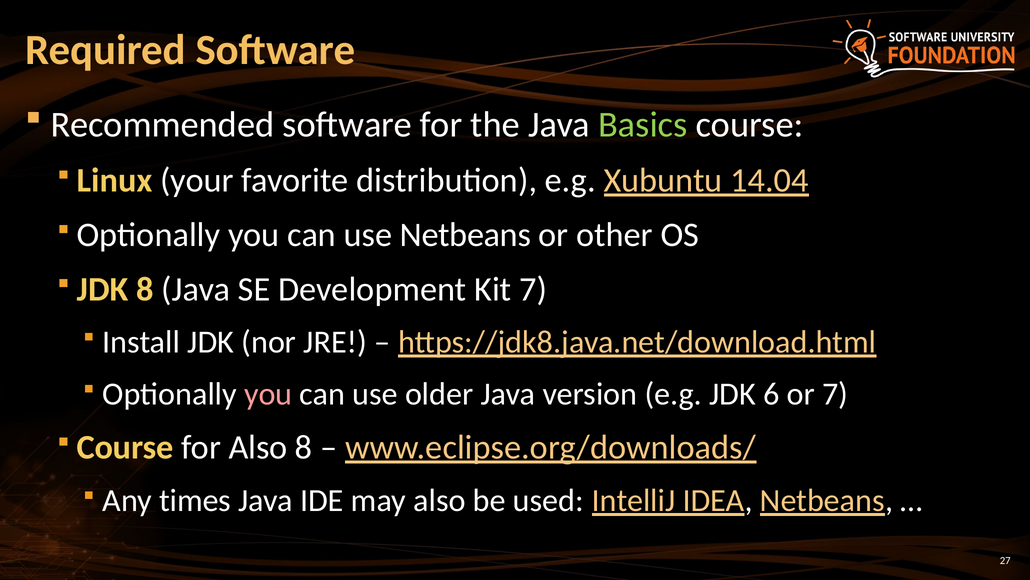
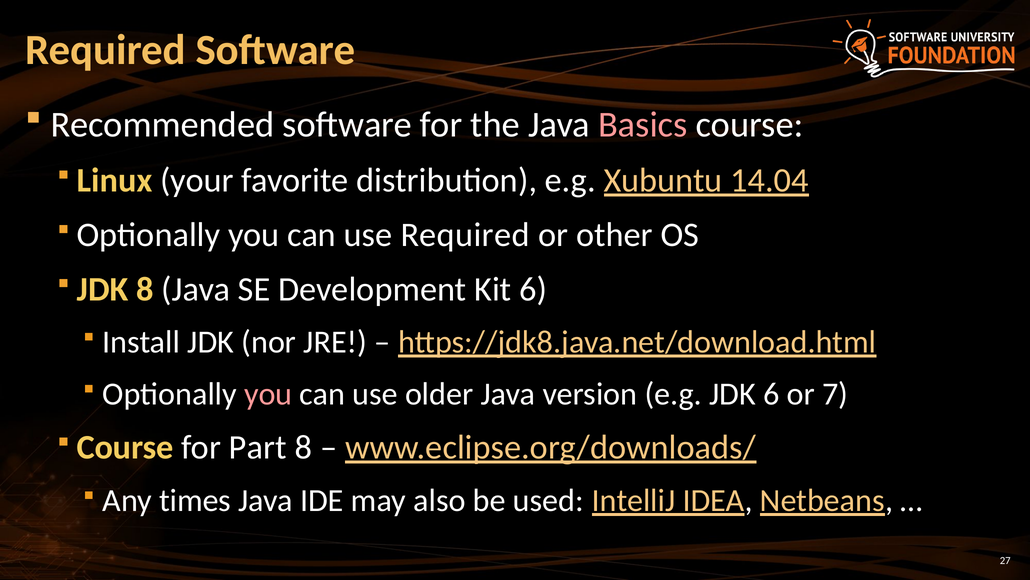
Basics colour: light green -> pink (643, 125)
use Netbeans: Netbeans -> Required (465, 235)
Kit 7: 7 -> 6 (533, 289)
for Also: Also -> Part (258, 447)
